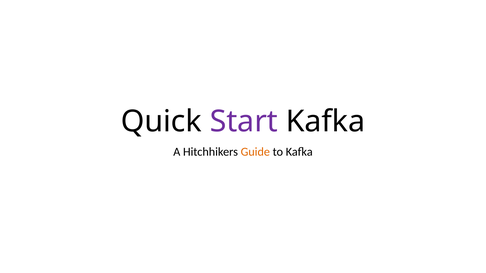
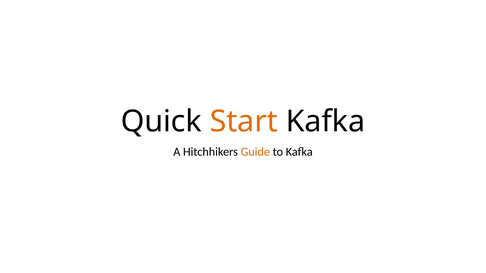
Start colour: purple -> orange (244, 121)
